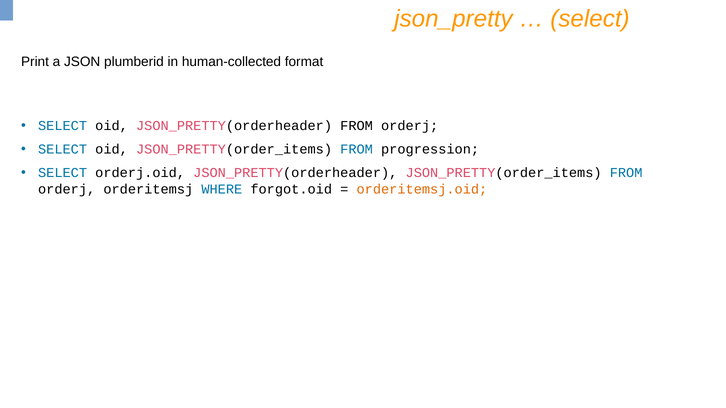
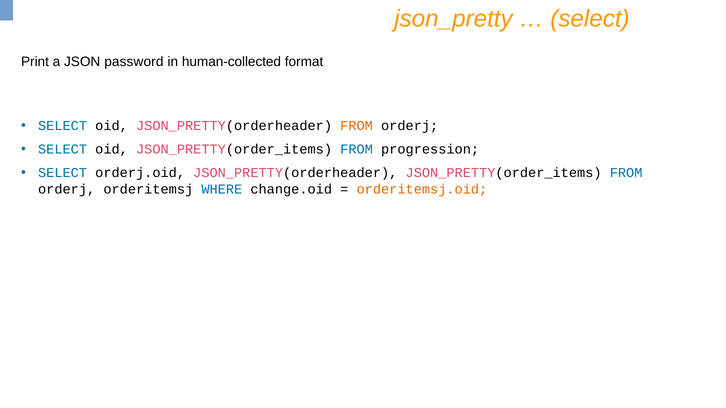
plumberid: plumberid -> password (134, 62)
FROM colour: black -> orange (357, 126)
forgot.oid: forgot.oid -> change.oid (291, 189)
